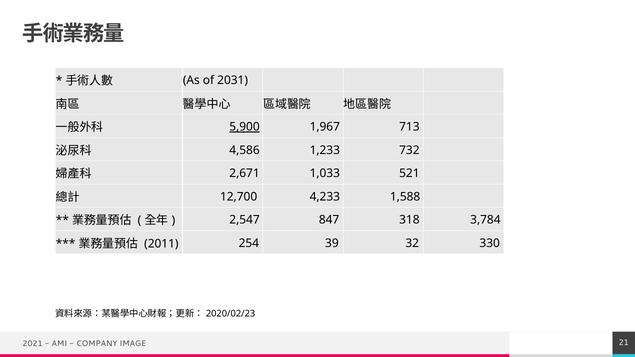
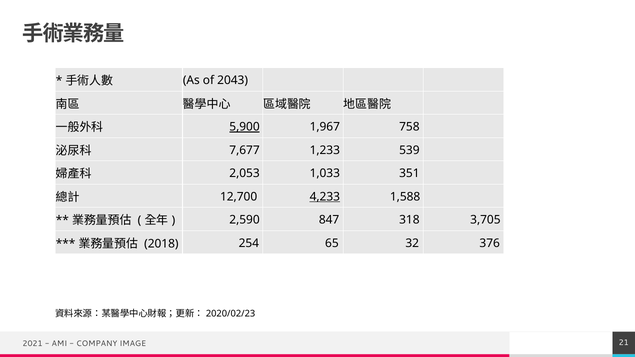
2031: 2031 -> 2043 (233, 80)
713: 713 -> 758 (409, 127)
4,586: 4,586 -> 7,677 (245, 150)
732: 732 -> 539 (409, 150)
2,671: 2,671 -> 2,053 (245, 173)
521: 521 -> 351 (409, 173)
4,233 underline: none -> present (325, 197)
2,547: 2,547 -> 2,590 (245, 220)
3,784: 3,784 -> 3,705 (485, 220)
2011: 2011 -> 2018 (161, 244)
39: 39 -> 65 (332, 243)
330: 330 -> 376 (490, 243)
